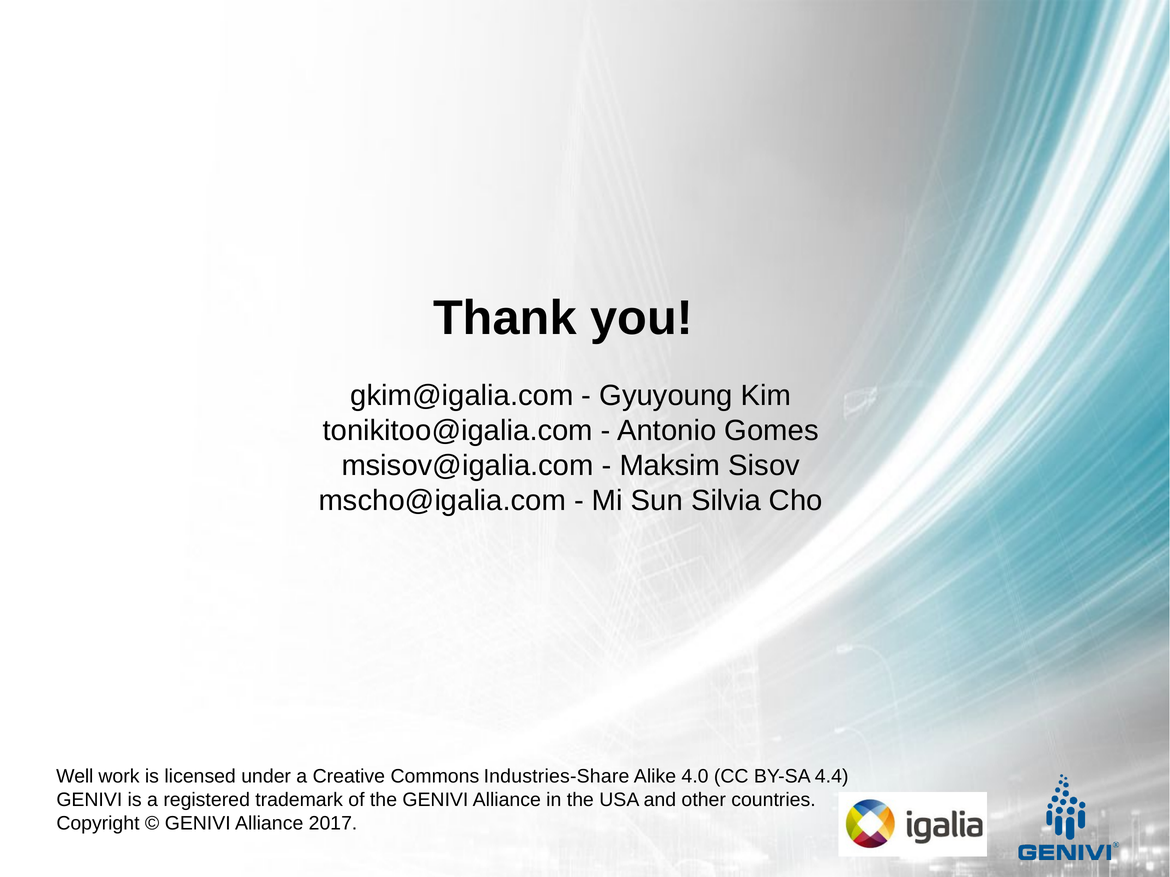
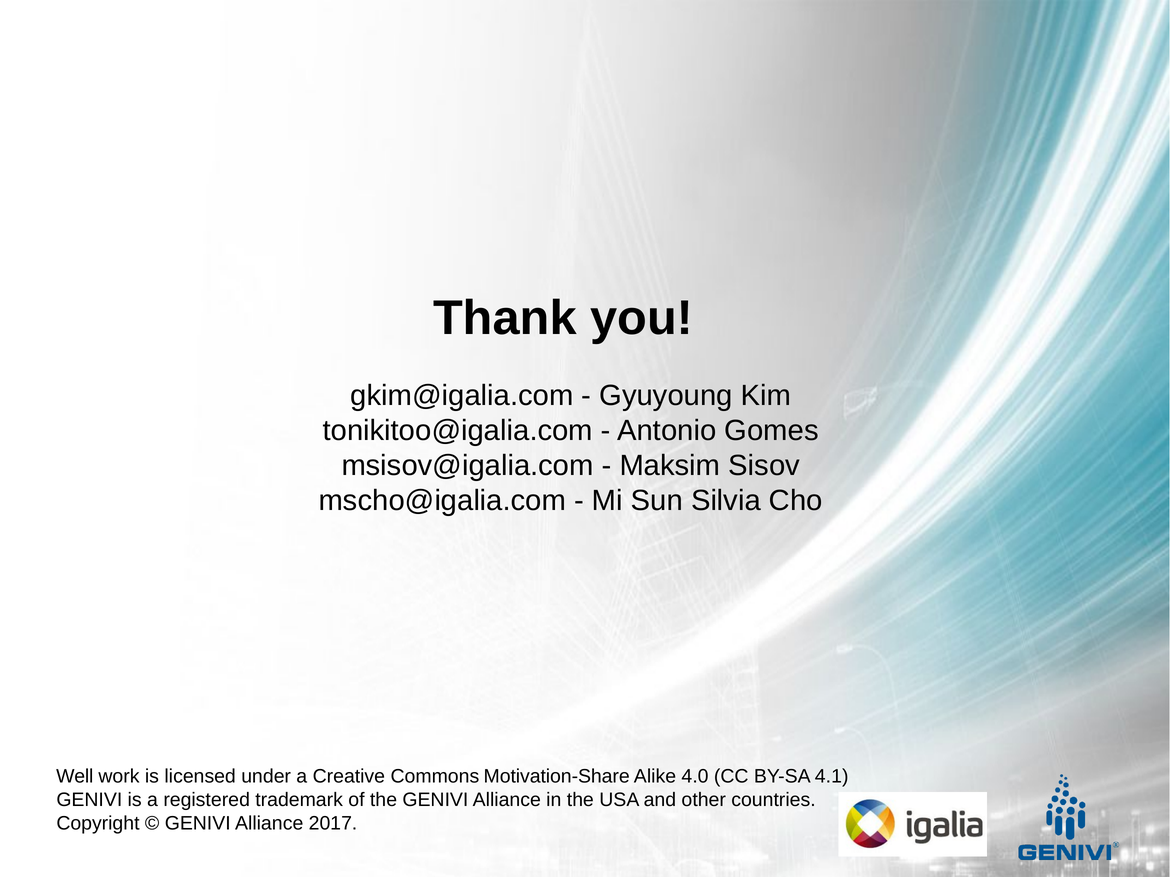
Industries-Share: Industries-Share -> Motivation-Share (557, 777)
4.4: 4.4 -> 4.1 (832, 777)
